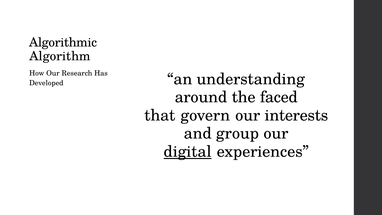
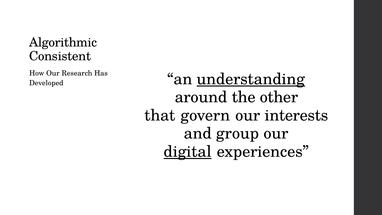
Algorithm: Algorithm -> Consistent (60, 56)
understanding underline: none -> present (251, 79)
faced: faced -> other (279, 97)
